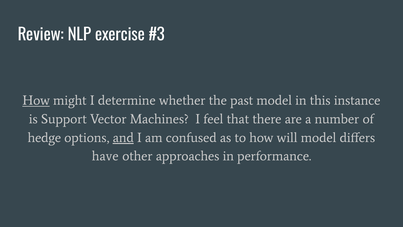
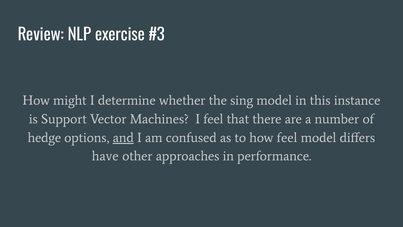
How underline: present -> none (36, 100)
past: past -> sing (242, 100)
how will: will -> feel (287, 137)
